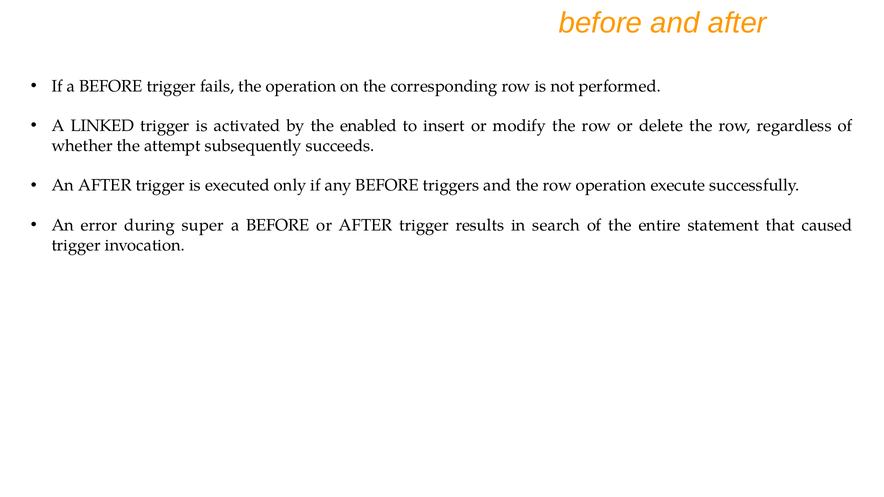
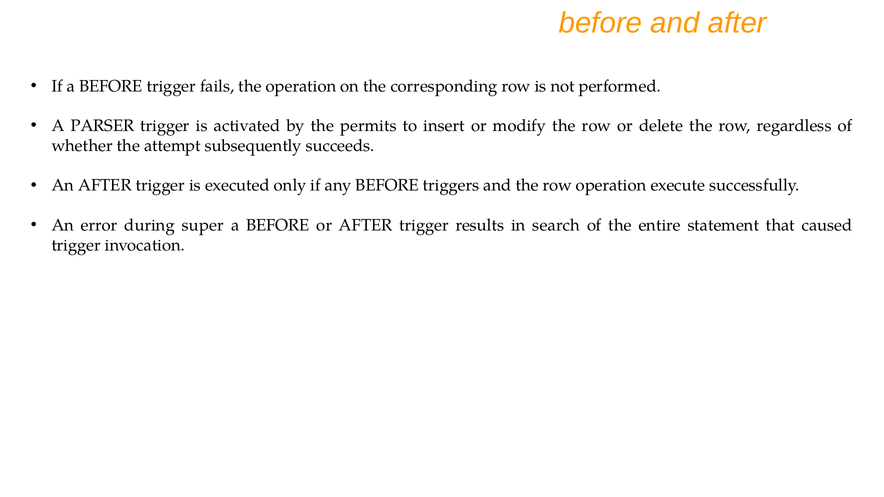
LINKED: LINKED -> PARSER (102, 126)
enabled: enabled -> permits (368, 126)
